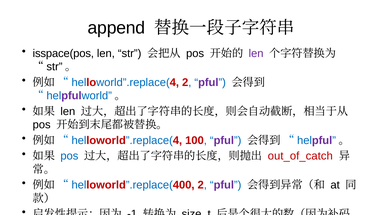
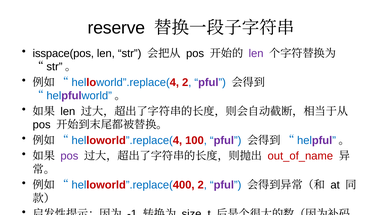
append: append -> reserve (116, 28)
pos colour: blue -> purple (69, 156)
out_of_catch: out_of_catch -> out_of_name (300, 156)
